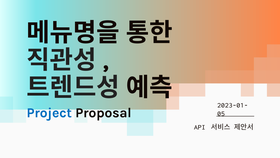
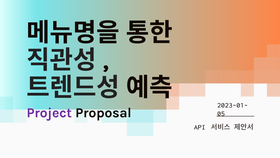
Project colour: blue -> purple (49, 112)
